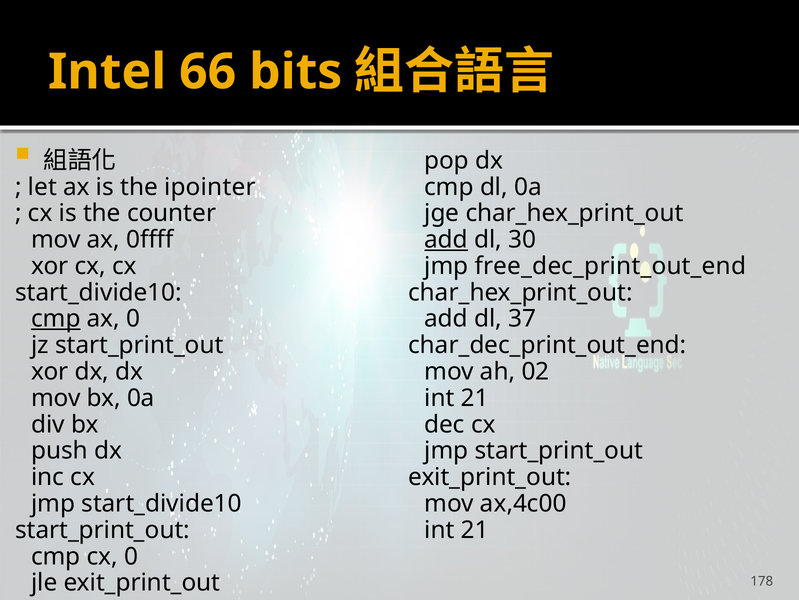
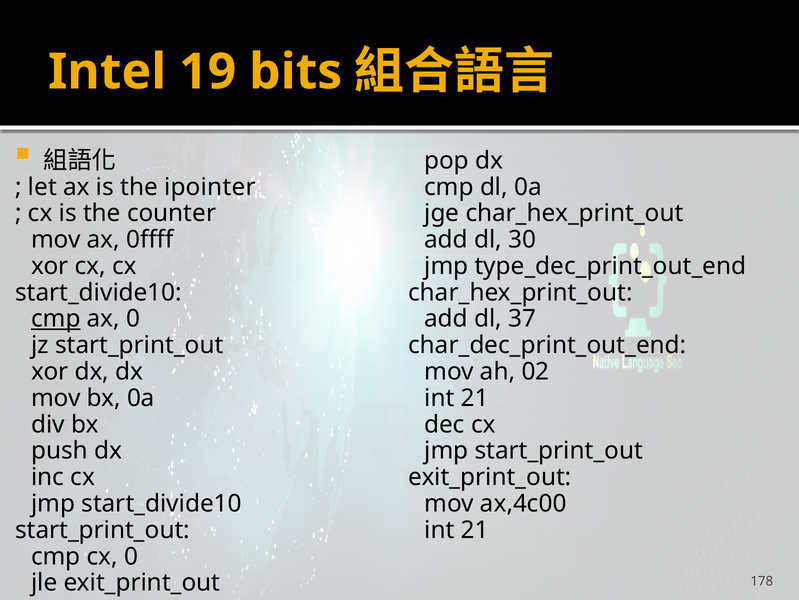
66: 66 -> 19 (208, 72)
add underline: present -> none (446, 239)
free_dec_print_out_end: free_dec_print_out_end -> type_dec_print_out_end (610, 266)
